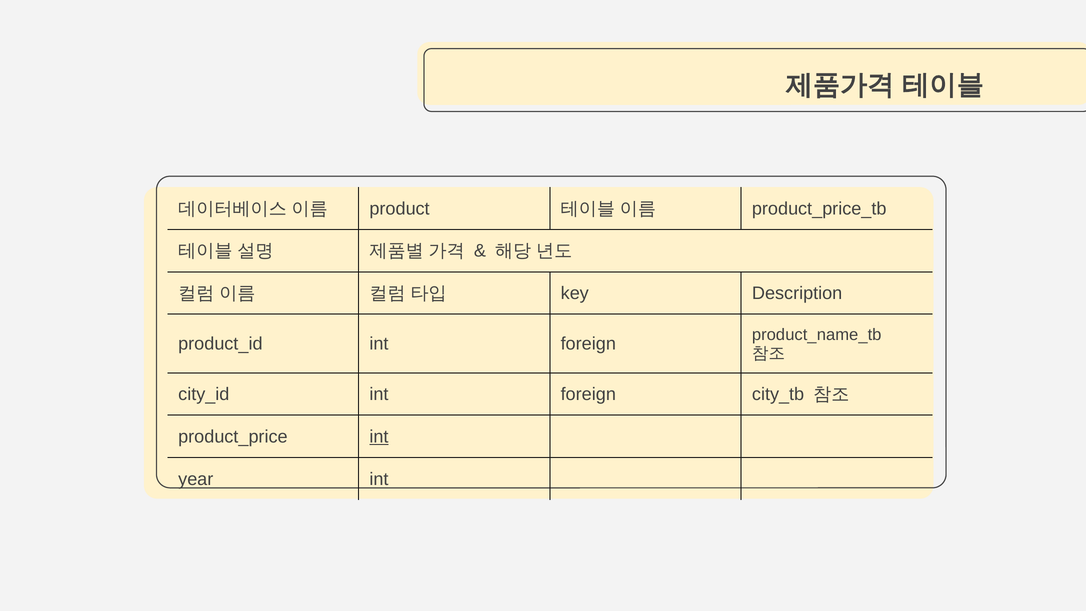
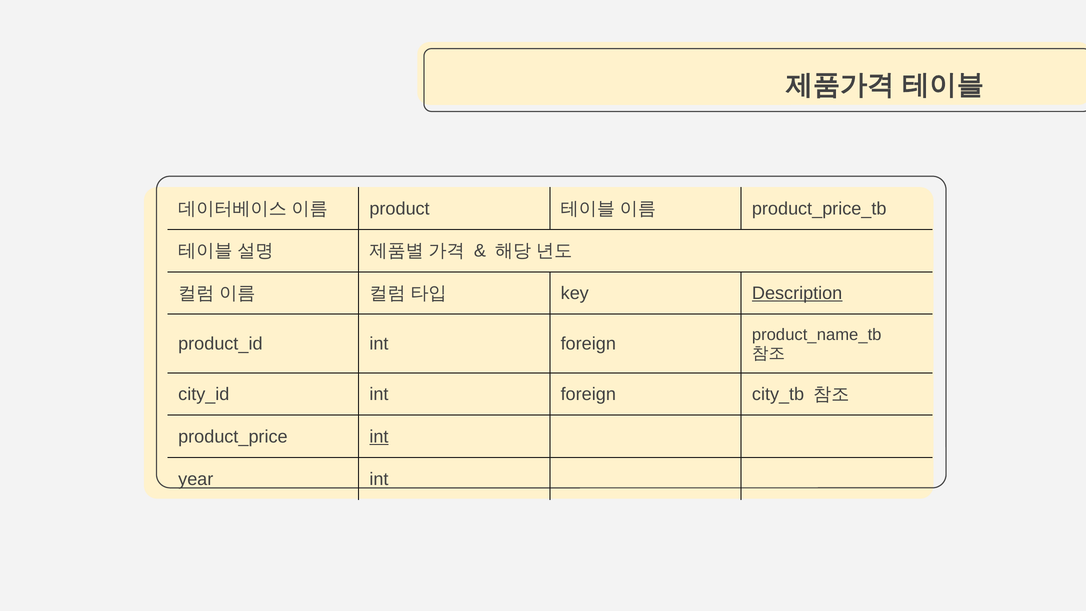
Description underline: none -> present (797, 293)
